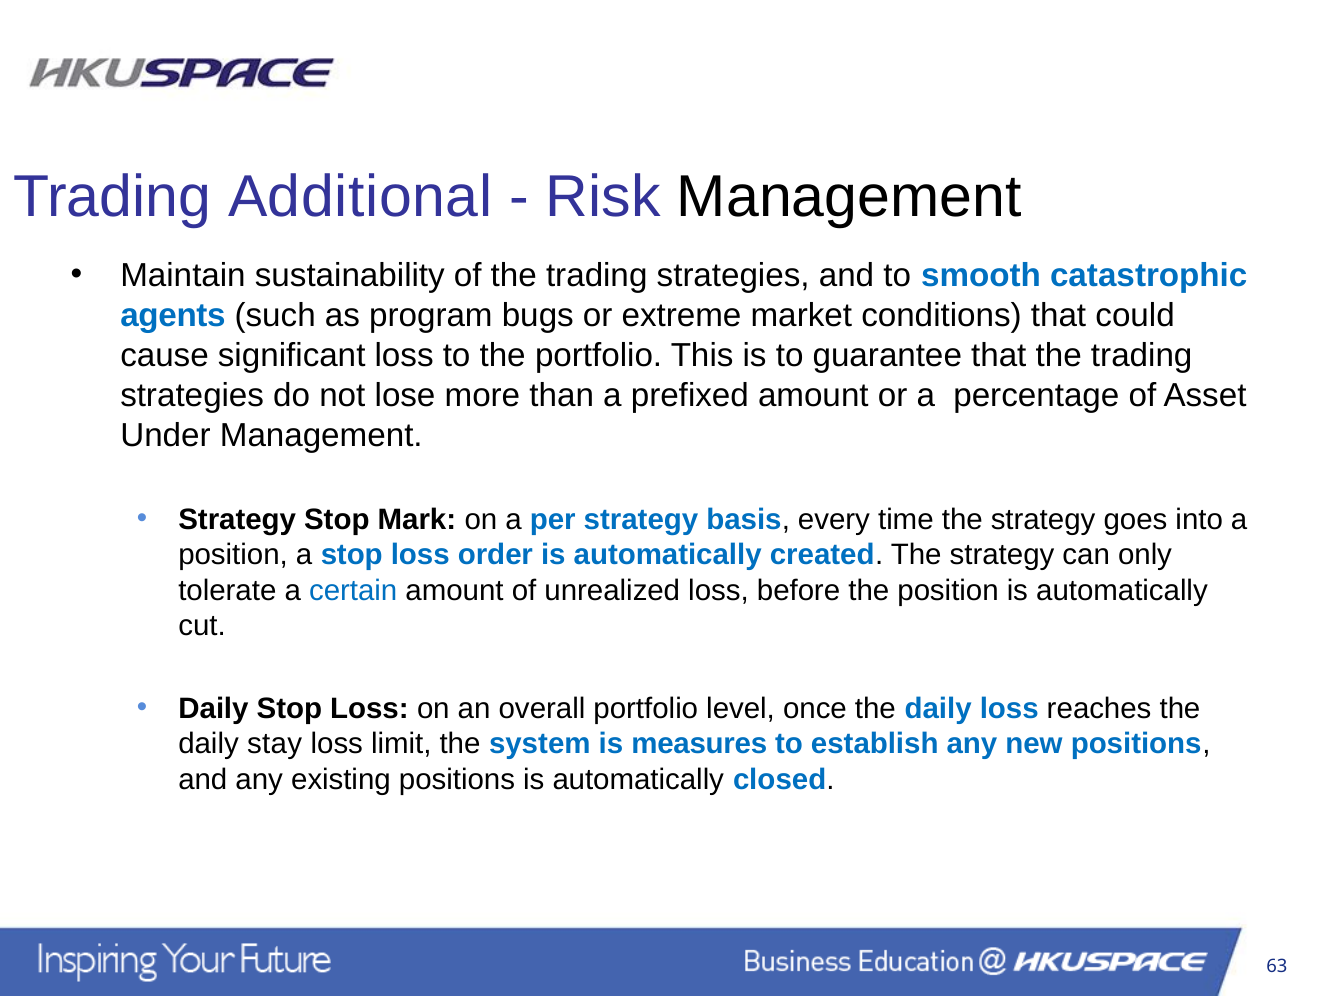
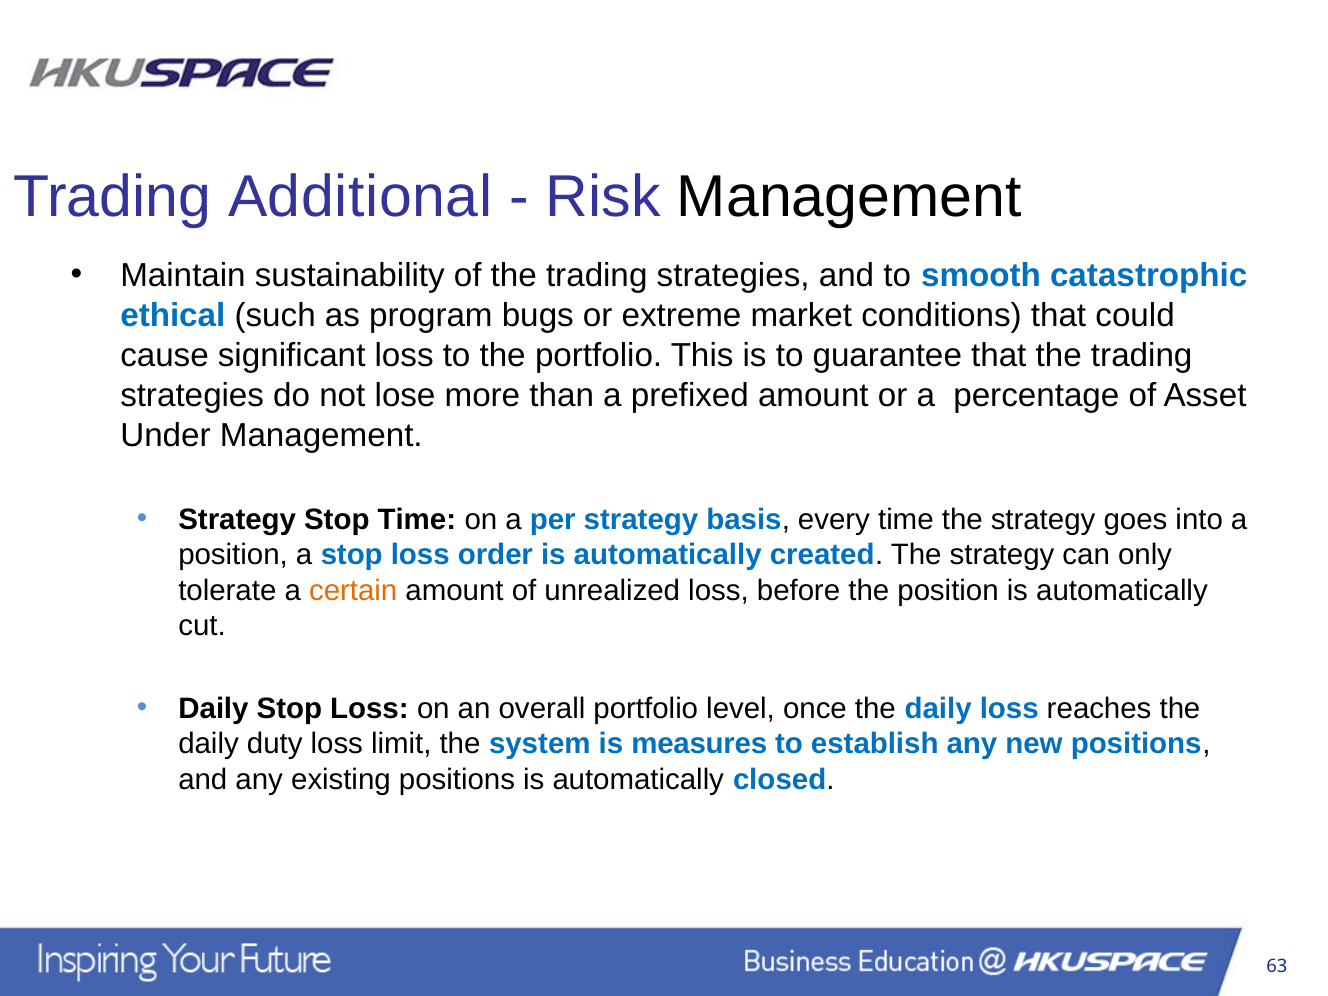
agents: agents -> ethical (173, 316)
Stop Mark: Mark -> Time (417, 520)
certain colour: blue -> orange (353, 590)
stay: stay -> duty (275, 744)
